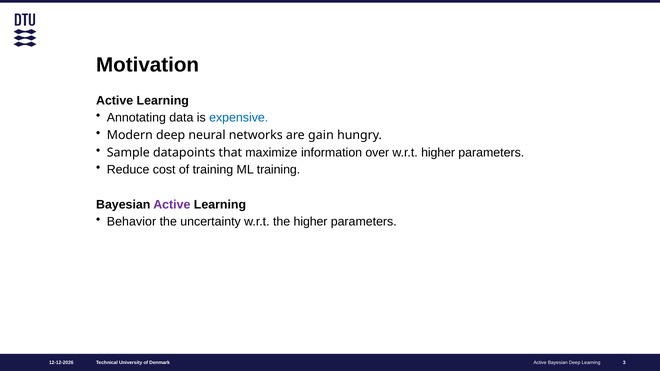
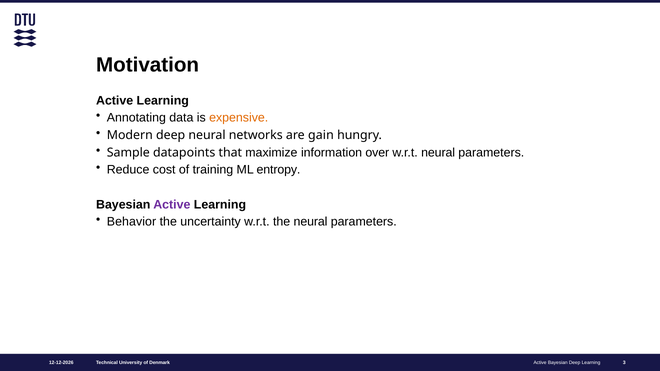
expensive colour: blue -> orange (239, 118)
w.r.t higher: higher -> neural (438, 153)
ML training: training -> entropy (279, 170)
the higher: higher -> neural (311, 222)
